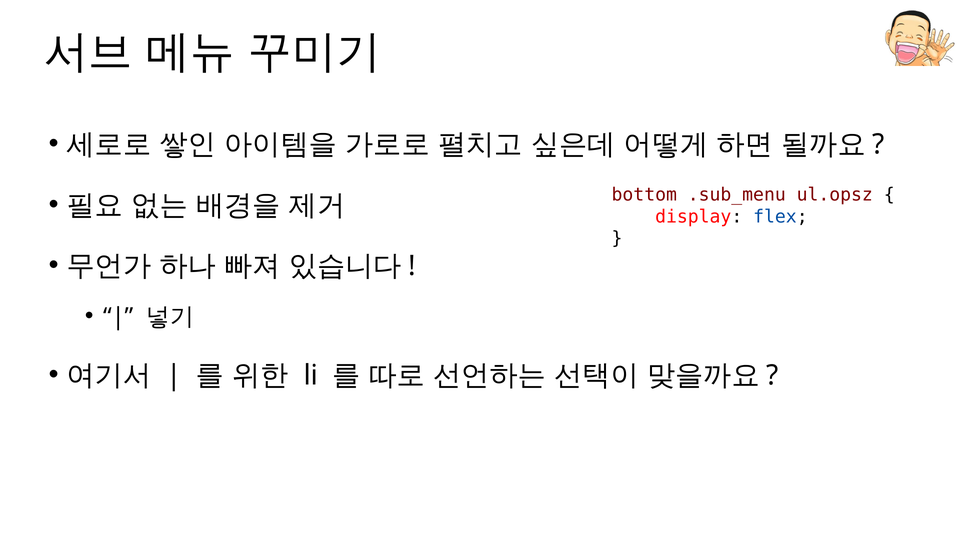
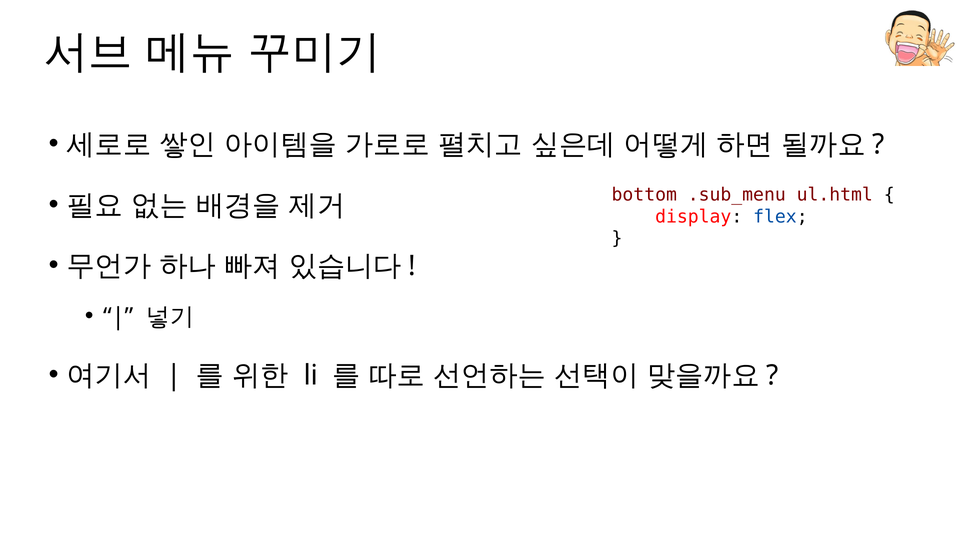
ul.opsz: ul.opsz -> ul.html (835, 195)
